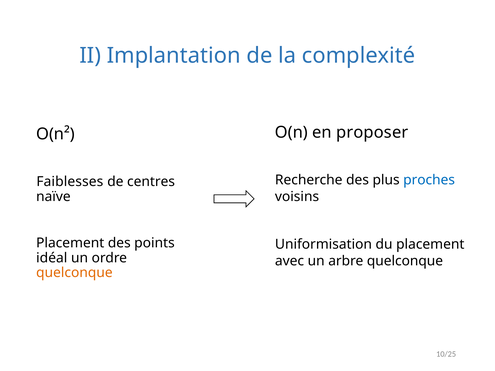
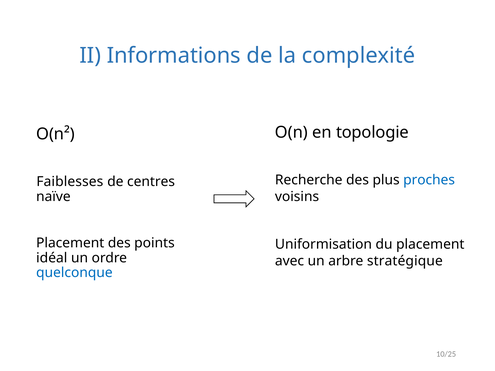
Implantation: Implantation -> Informations (174, 55)
proposer: proposer -> topologie (372, 133)
arbre quelconque: quelconque -> stratégique (405, 261)
quelconque colour: orange -> blue (74, 273)
